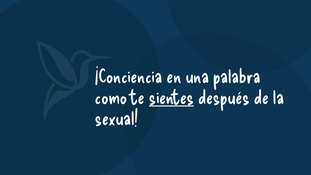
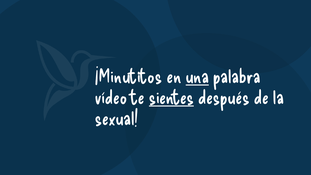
¡Conciencia: ¡Conciencia -> ¡Minutitos (129, 77)
una underline: none -> present (197, 77)
como: como -> vídeo (111, 98)
